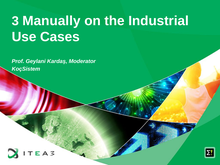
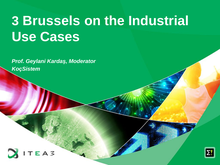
Manually: Manually -> Brussels (51, 21)
